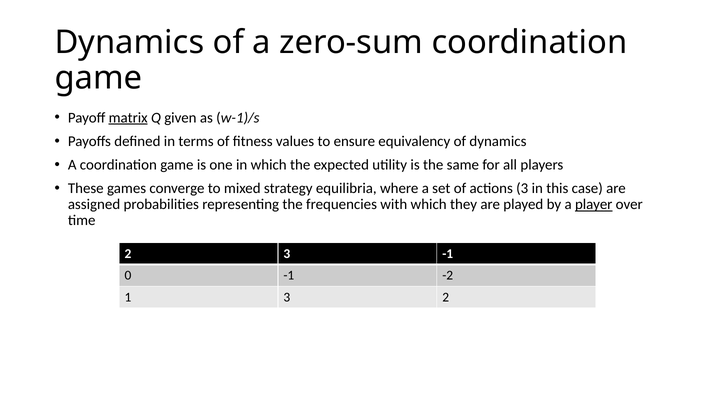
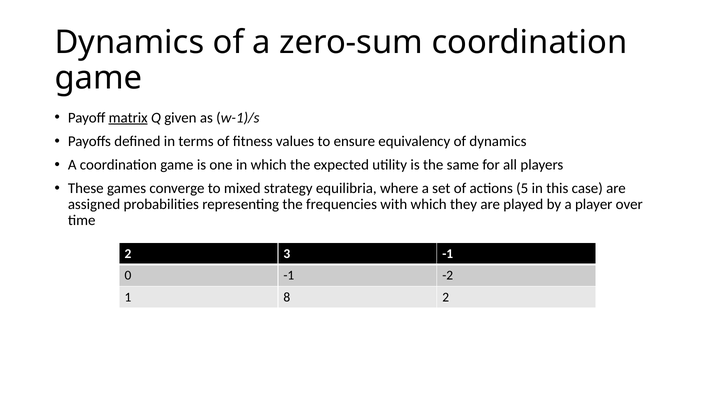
actions 3: 3 -> 5 (522, 188)
player underline: present -> none (594, 205)
1 3: 3 -> 8 (287, 297)
